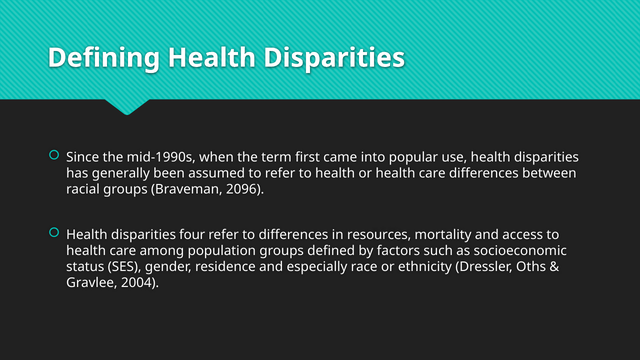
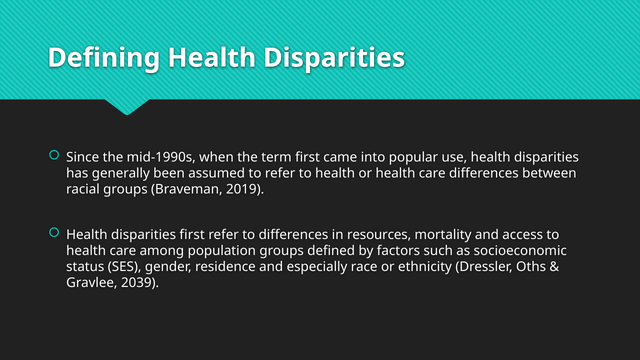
2096: 2096 -> 2019 (245, 189)
disparities four: four -> first (192, 235)
2004: 2004 -> 2039 (140, 283)
